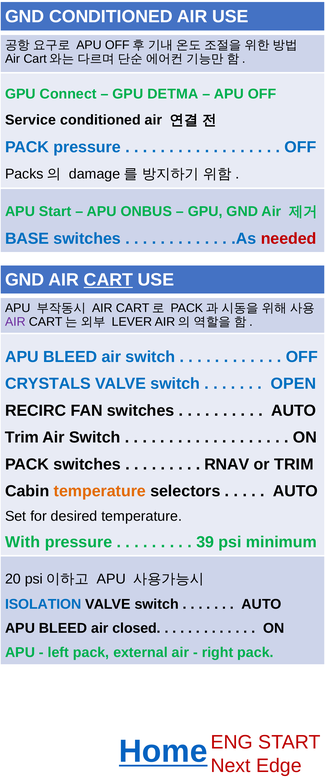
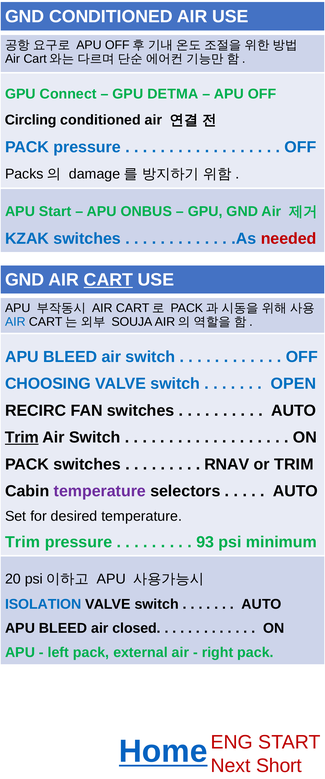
Service: Service -> Circling (31, 120)
BASE: BASE -> KZAK (27, 238)
AIR colour: purple -> blue (15, 321)
LEVER: LEVER -> SOUJA (132, 321)
CRYSTALS: CRYSTALS -> CHOOSING (48, 383)
Trim underline: none -> present (22, 437)
temperature colour: orange -> purple (100, 490)
With: With -> Trim (23, 541)
39: 39 -> 93 (205, 541)
Edge: Edge -> Short (279, 764)
